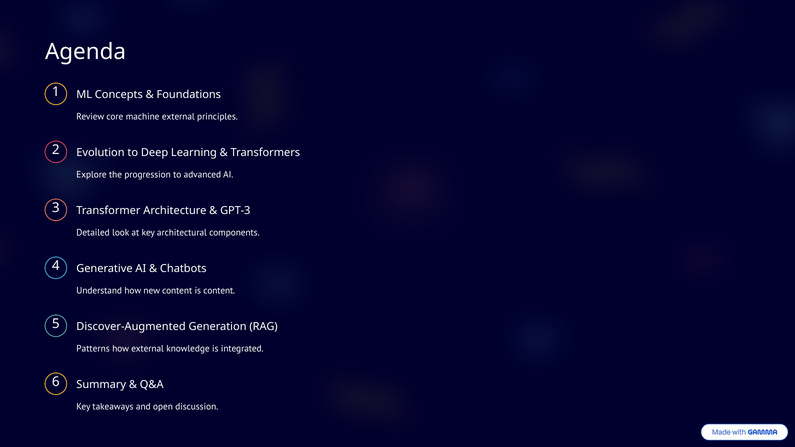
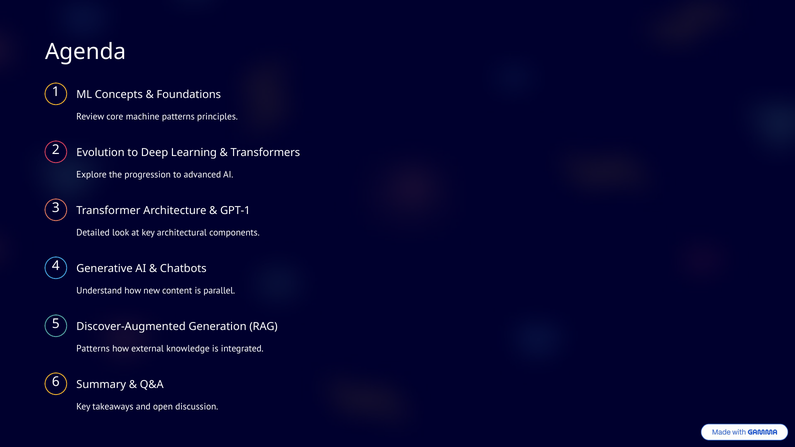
machine external: external -> patterns (178, 117)
GPT-3: GPT-3 -> GPT-1 (235, 211)
is content: content -> parallel (219, 291)
